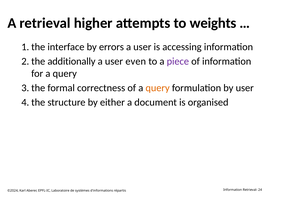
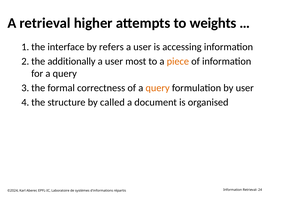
errors: errors -> refers (111, 47)
even: even -> most (136, 61)
piece colour: purple -> orange (178, 61)
either: either -> called (112, 102)
